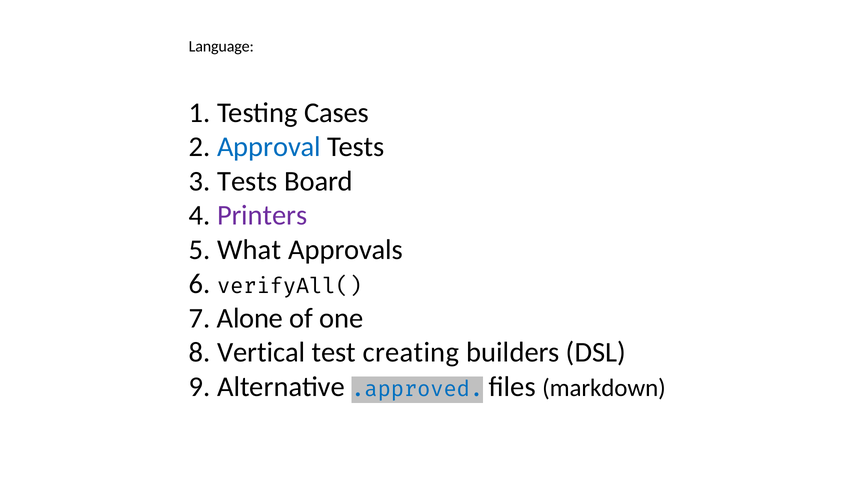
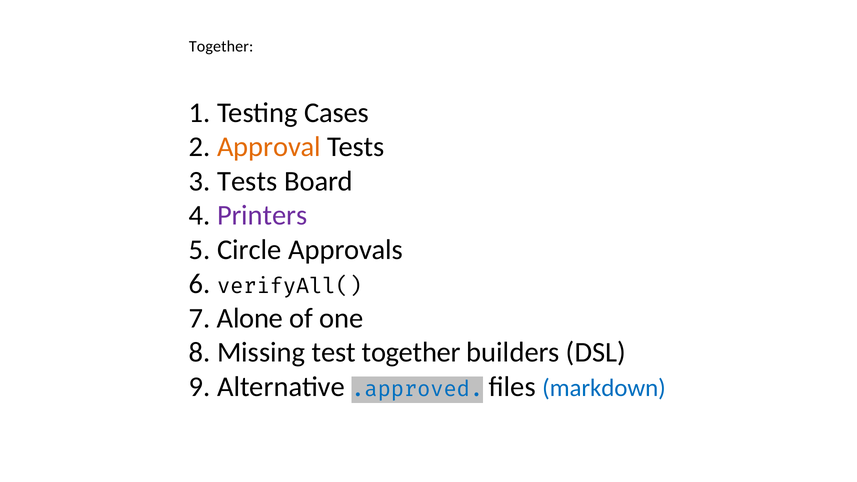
Language: Language -> Together (221, 46)
Approval colour: blue -> orange (269, 147)
What: What -> Circle (249, 250)
Vertical: Vertical -> Missing (261, 353)
test creating: creating -> together (411, 353)
markdown colour: black -> blue (604, 388)
